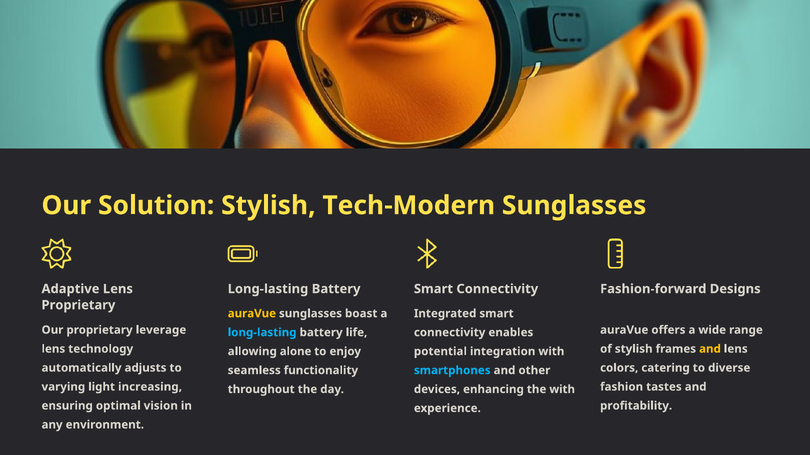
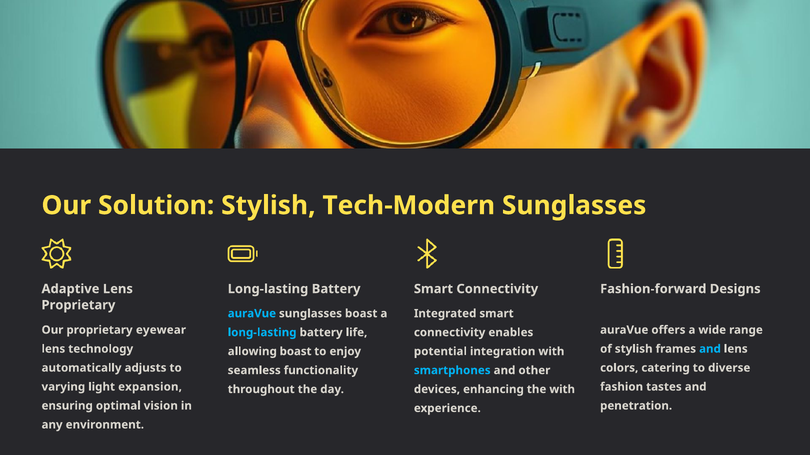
auraVue colour: yellow -> light blue (252, 314)
leverage: leverage -> eyewear (161, 330)
and colour: yellow -> light blue (710, 349)
allowing alone: alone -> boast (296, 352)
increasing: increasing -> expansion (150, 387)
profitability: profitability -> penetration (636, 406)
